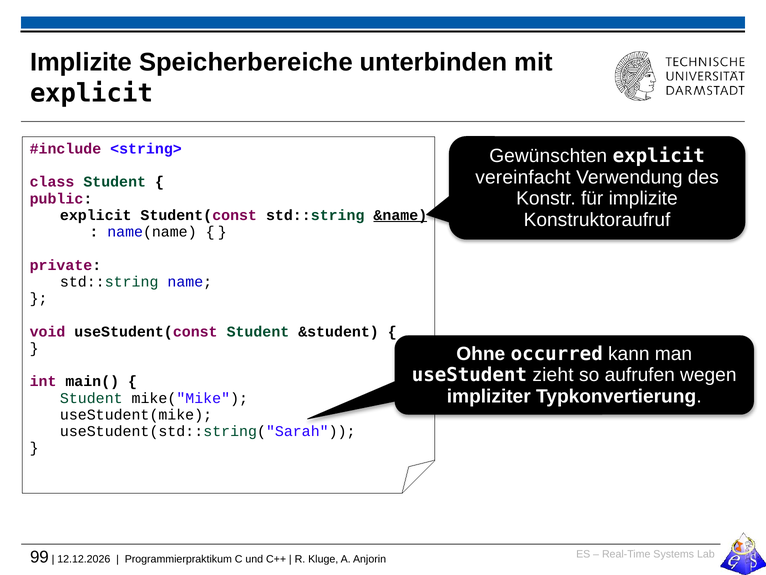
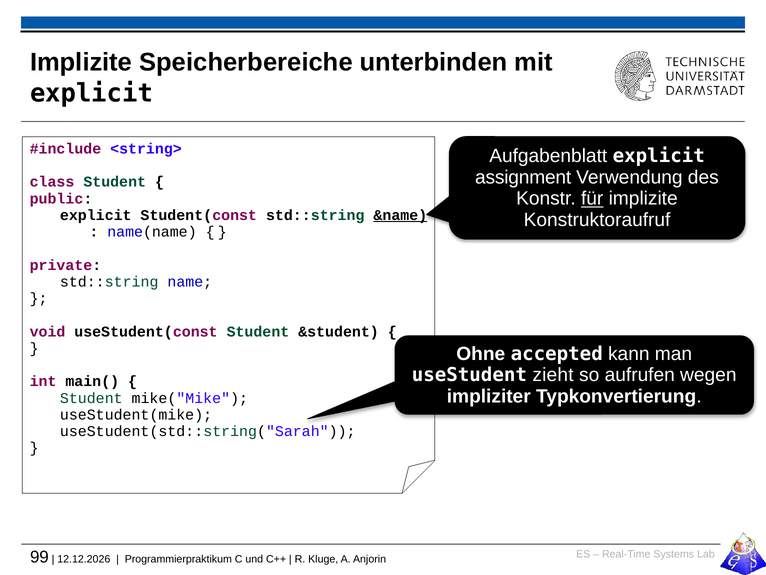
Gewünschten: Gewünschten -> Aufgabenblatt (548, 156)
vereinfacht: vereinfacht -> assignment (523, 177)
für underline: none -> present (592, 198)
occurred: occurred -> accepted (557, 353)
